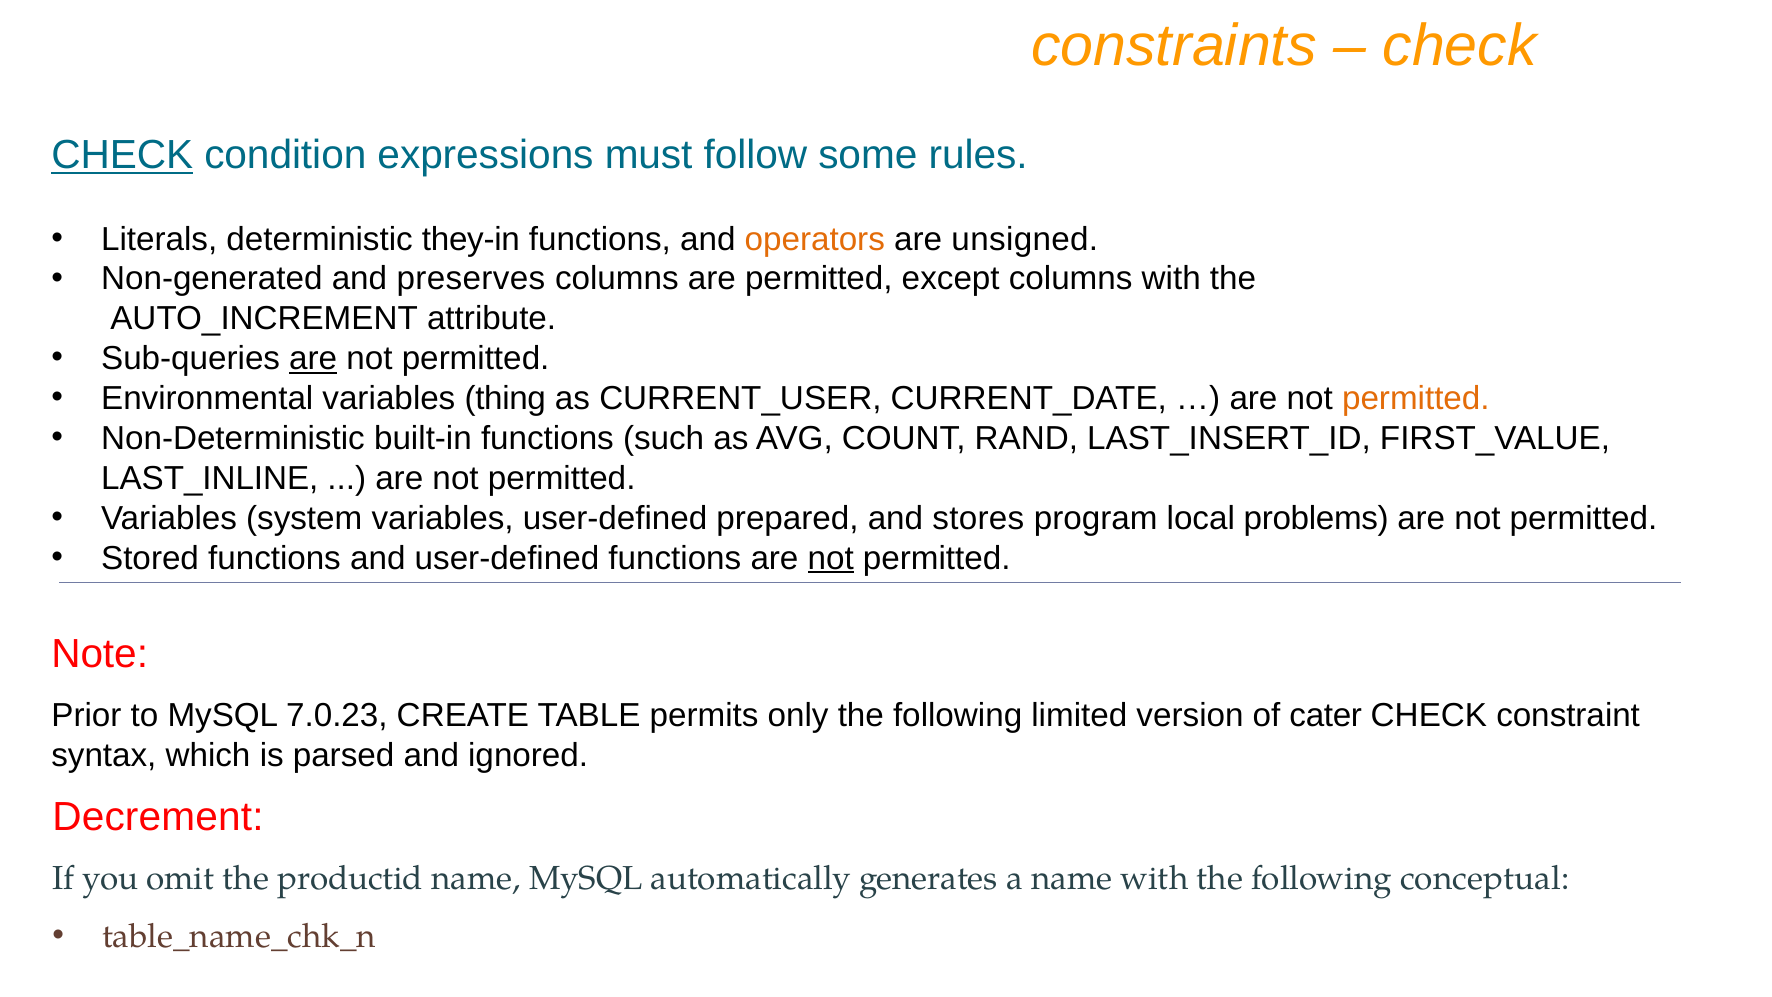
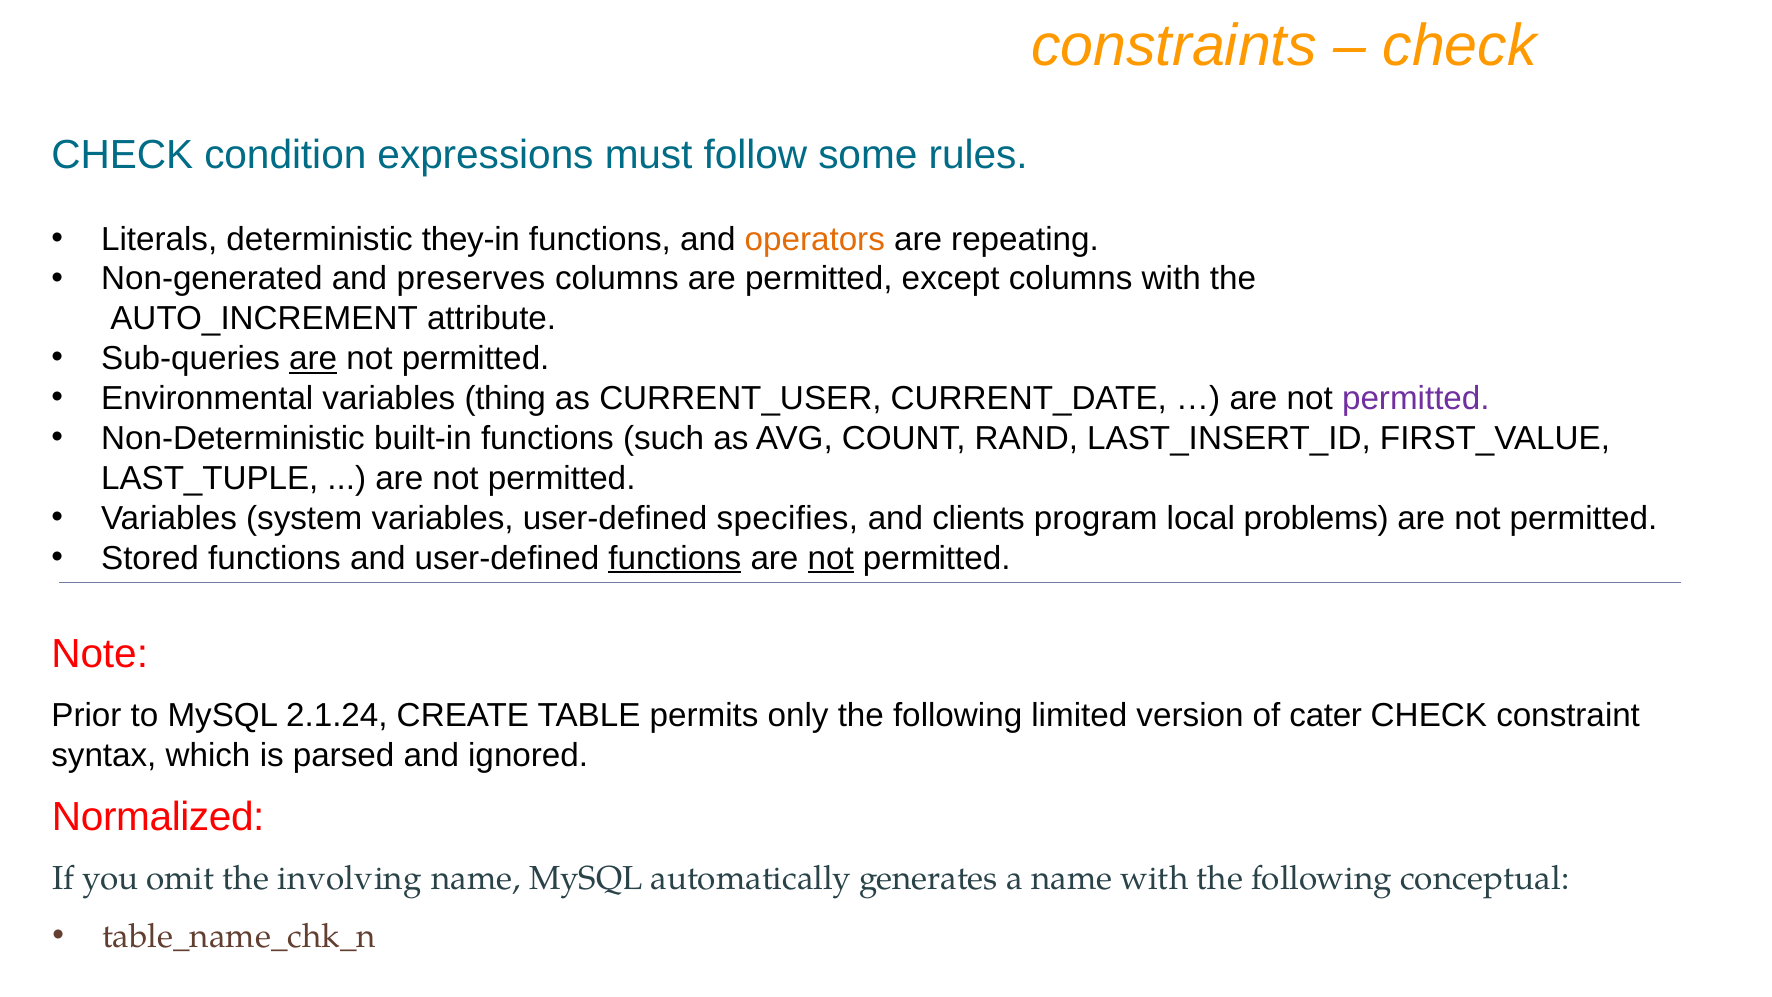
CHECK underline: present -> none (122, 155)
unsigned: unsigned -> repeating (1025, 239)
permitted colour: orange -> purple (1416, 398)
LAST_INLINE: LAST_INLINE -> LAST_TUPLE (210, 478)
prepared: prepared -> specifies (787, 518)
stores: stores -> clients (979, 518)
functions underline: none -> present (675, 558)
7.0.23: 7.0.23 -> 2.1.24 (337, 715)
Decrement: Decrement -> Normalized (158, 817)
productid: productid -> involving (350, 879)
